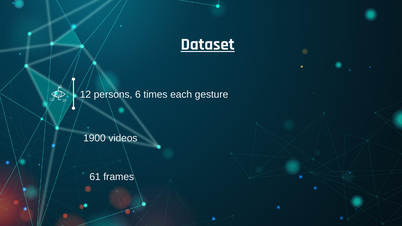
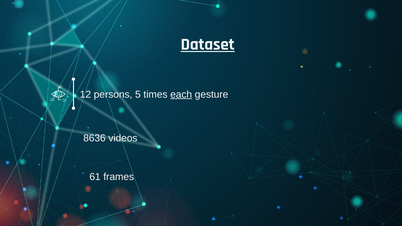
6: 6 -> 5 (138, 94)
each underline: none -> present (181, 94)
1900: 1900 -> 8636 (94, 138)
